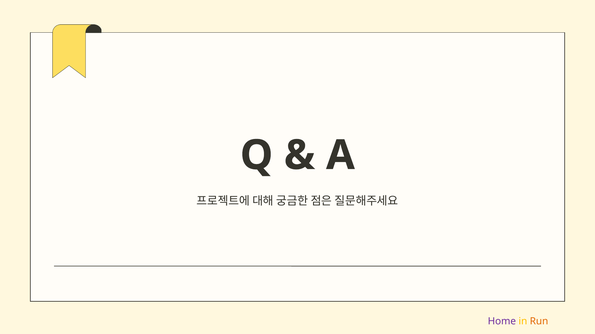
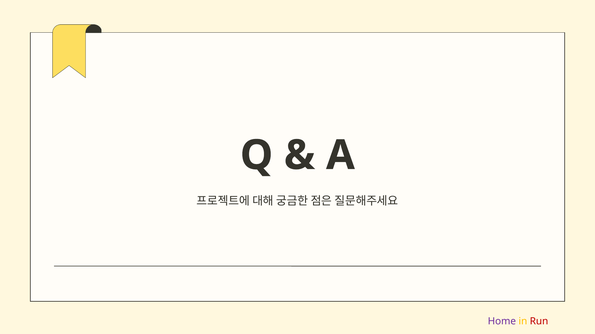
Run colour: orange -> red (539, 322)
